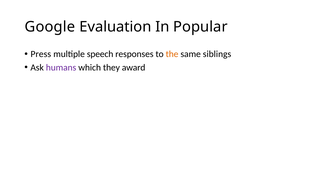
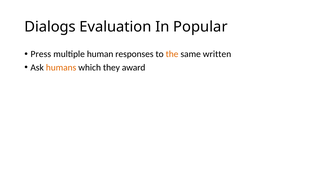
Google: Google -> Dialogs (50, 27)
speech: speech -> human (100, 54)
siblings: siblings -> written (217, 54)
humans colour: purple -> orange (61, 68)
